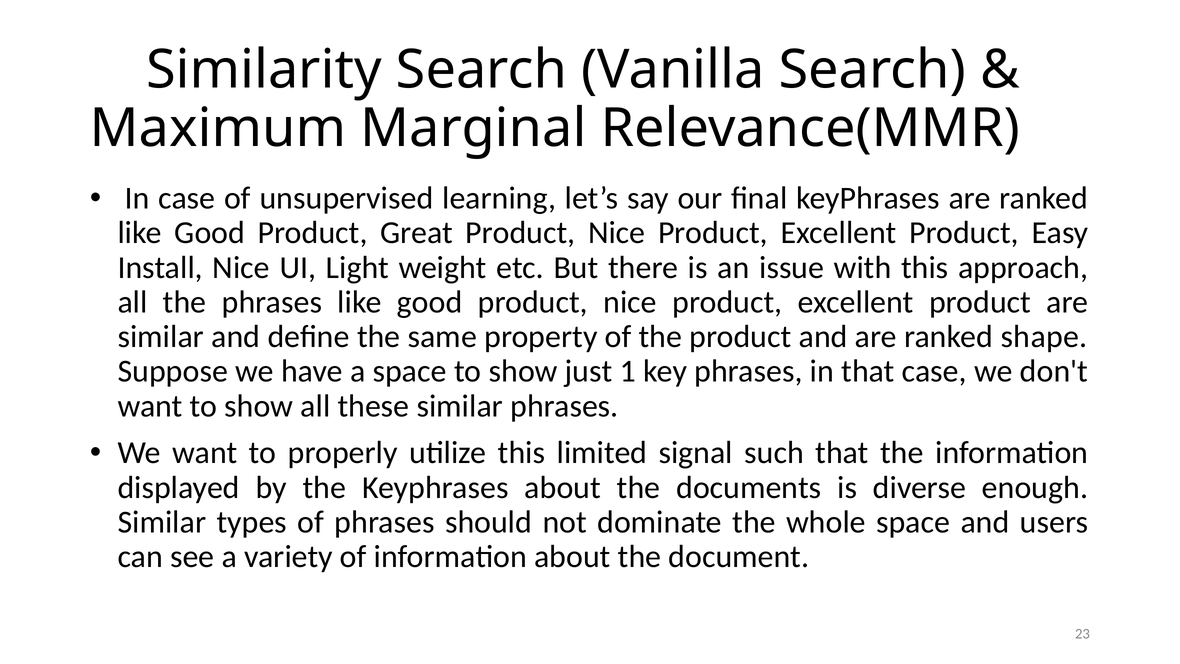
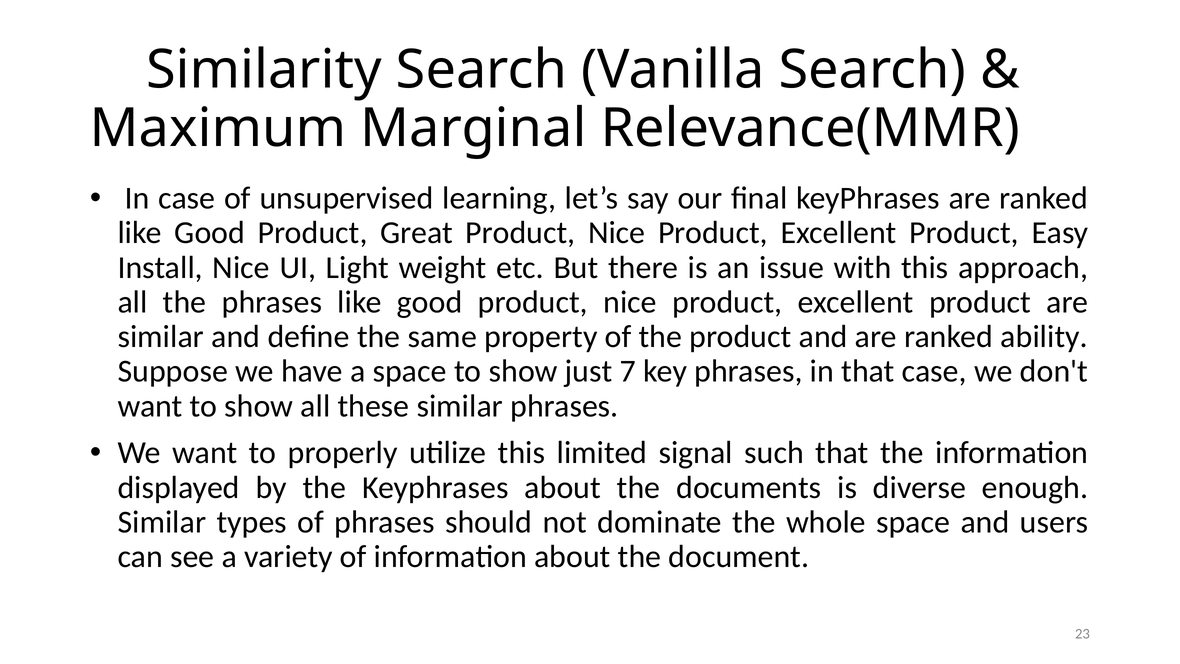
shape: shape -> ability (1044, 337)
1: 1 -> 7 (628, 371)
